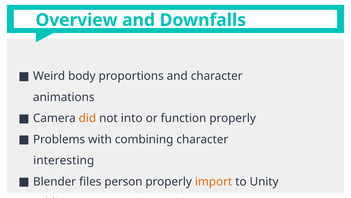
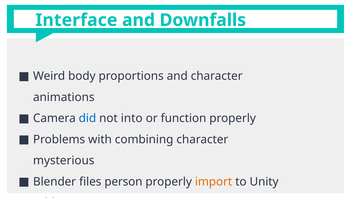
Overview: Overview -> Interface (76, 20)
did colour: orange -> blue (87, 118)
interesting: interesting -> mysterious (64, 160)
